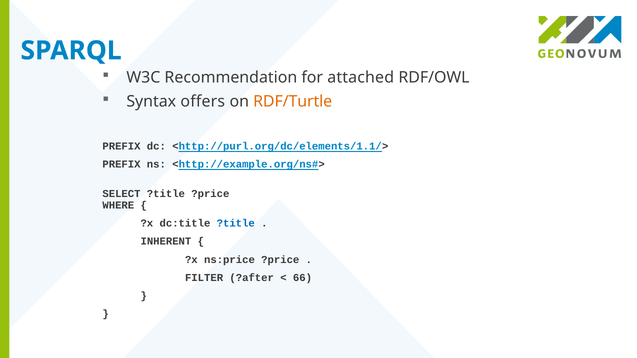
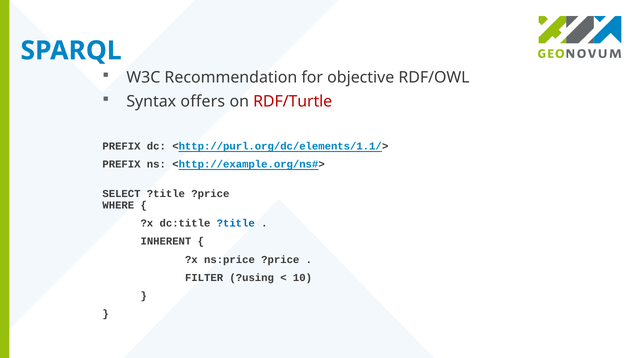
attached: attached -> objective (361, 78)
RDF/Turtle colour: orange -> red (293, 102)
?after: ?after -> ?using (252, 278)
66: 66 -> 10 (302, 278)
